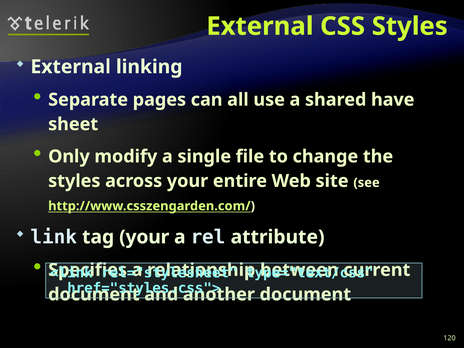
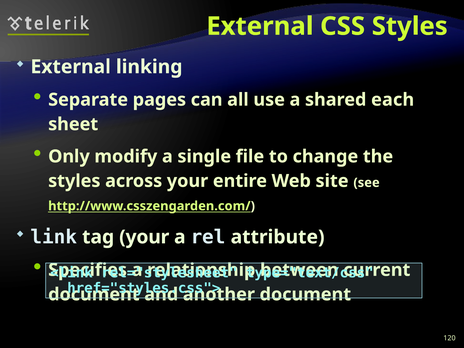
have: have -> each (393, 100)
